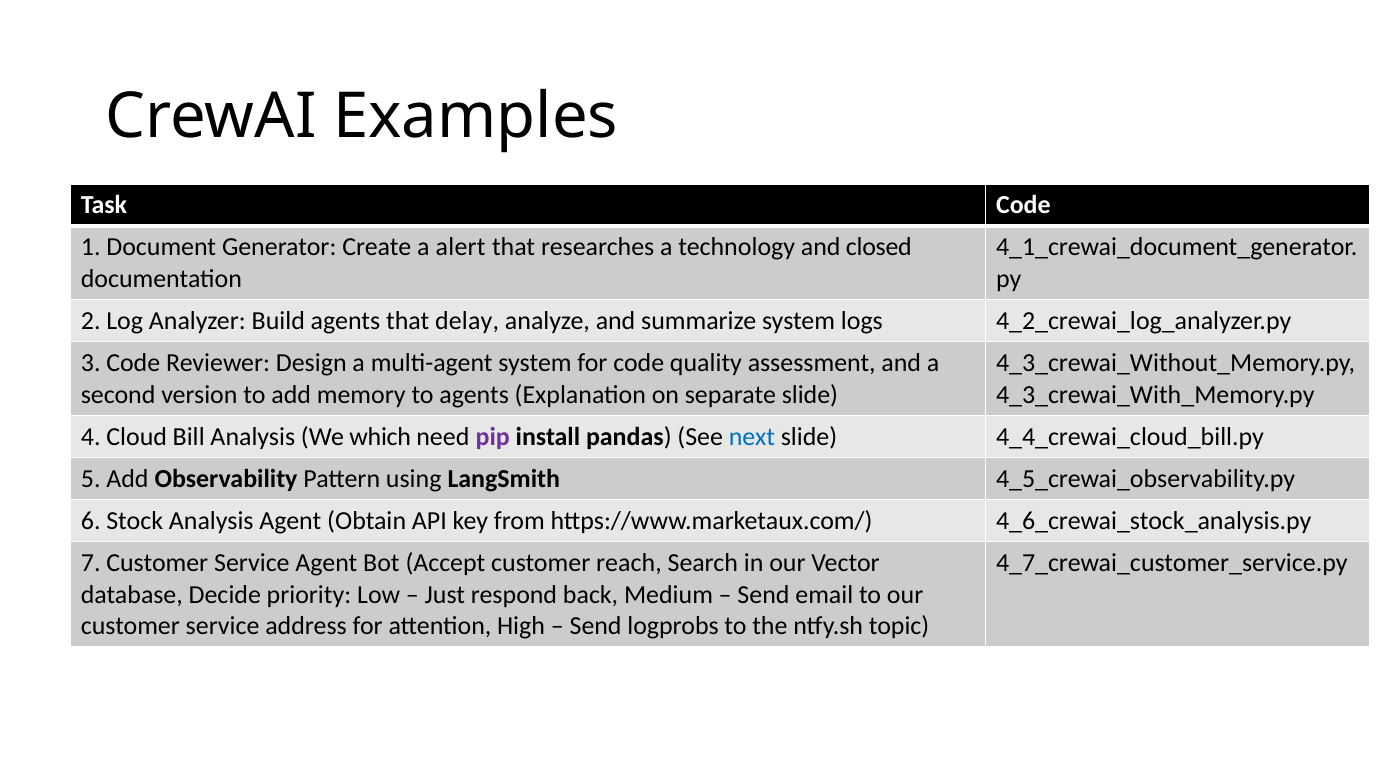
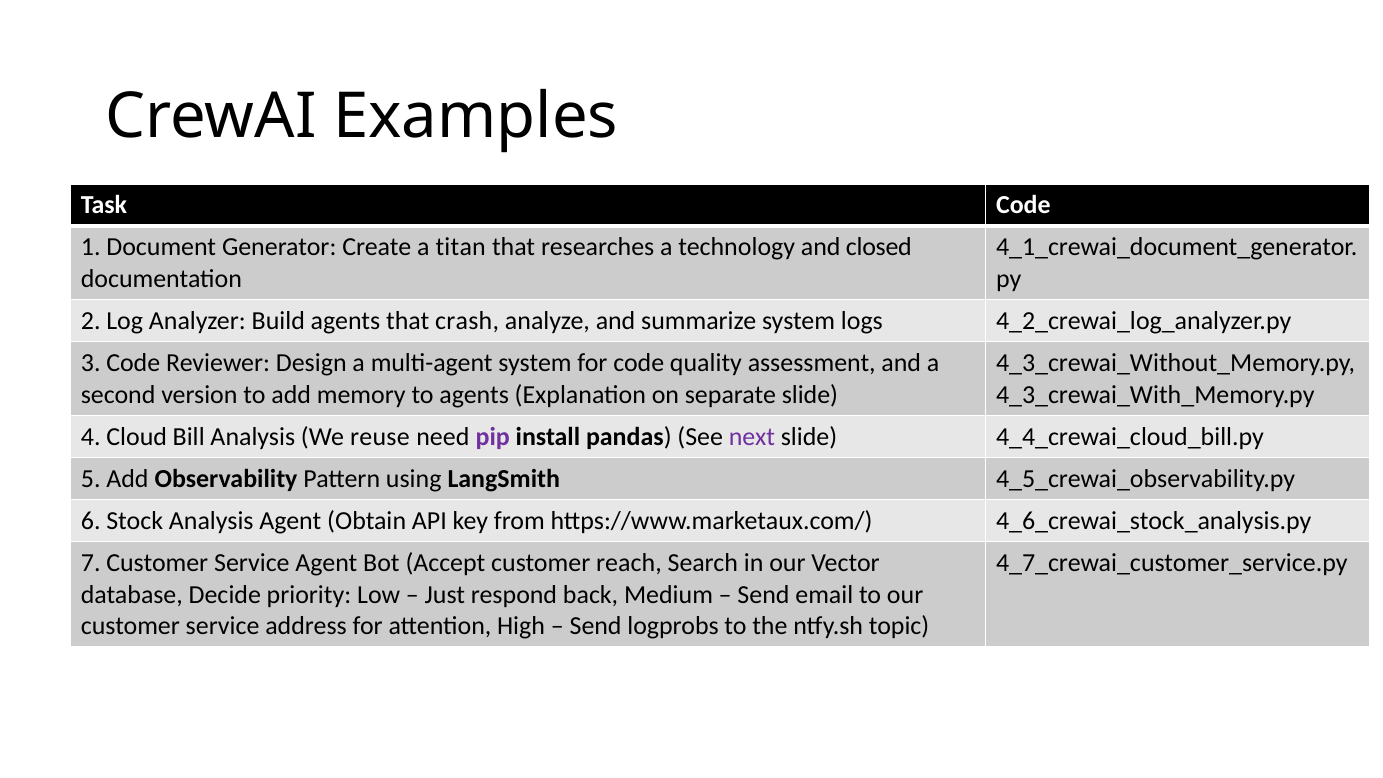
alert: alert -> titan (461, 247)
delay: delay -> crash (467, 321)
which: which -> reuse (380, 437)
next colour: blue -> purple (752, 437)
